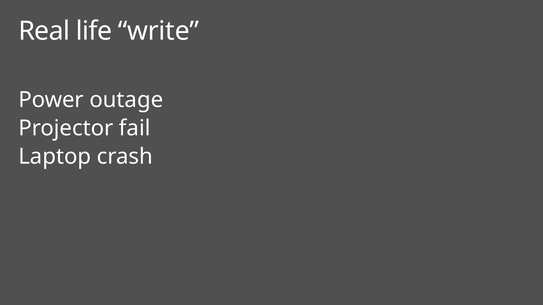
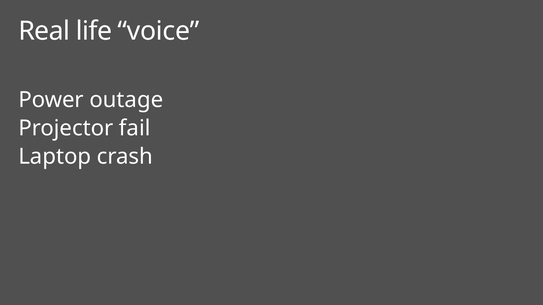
write: write -> voice (158, 31)
